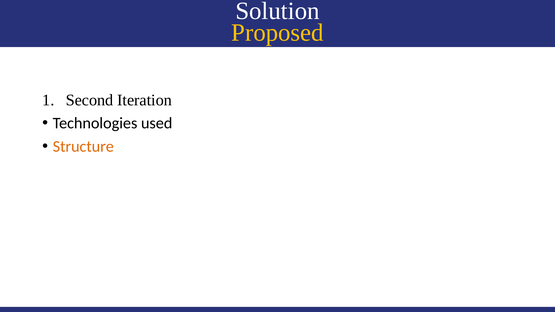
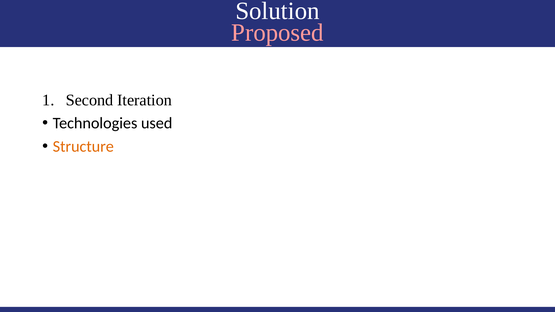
Proposed colour: yellow -> pink (277, 33)
